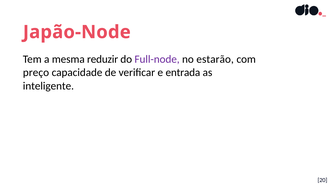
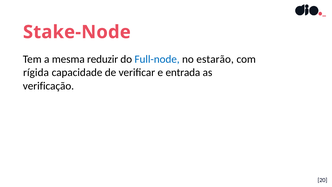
Japão-Node: Japão-Node -> Stake-Node (77, 32)
Full-node colour: purple -> blue (157, 59)
preço: preço -> rígida (36, 72)
inteligente: inteligente -> verificação (48, 86)
